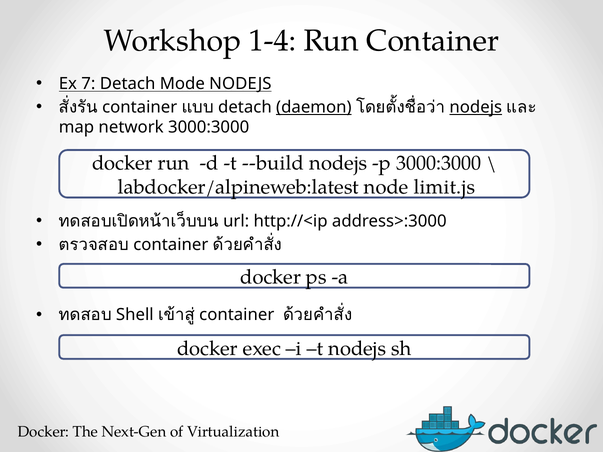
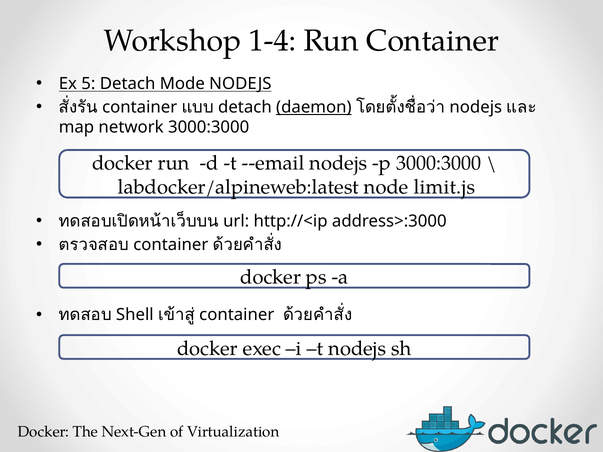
7: 7 -> 5 (88, 84)
nodejs underline: present -> none (476, 107)
--build: --build -> --email (273, 163)
